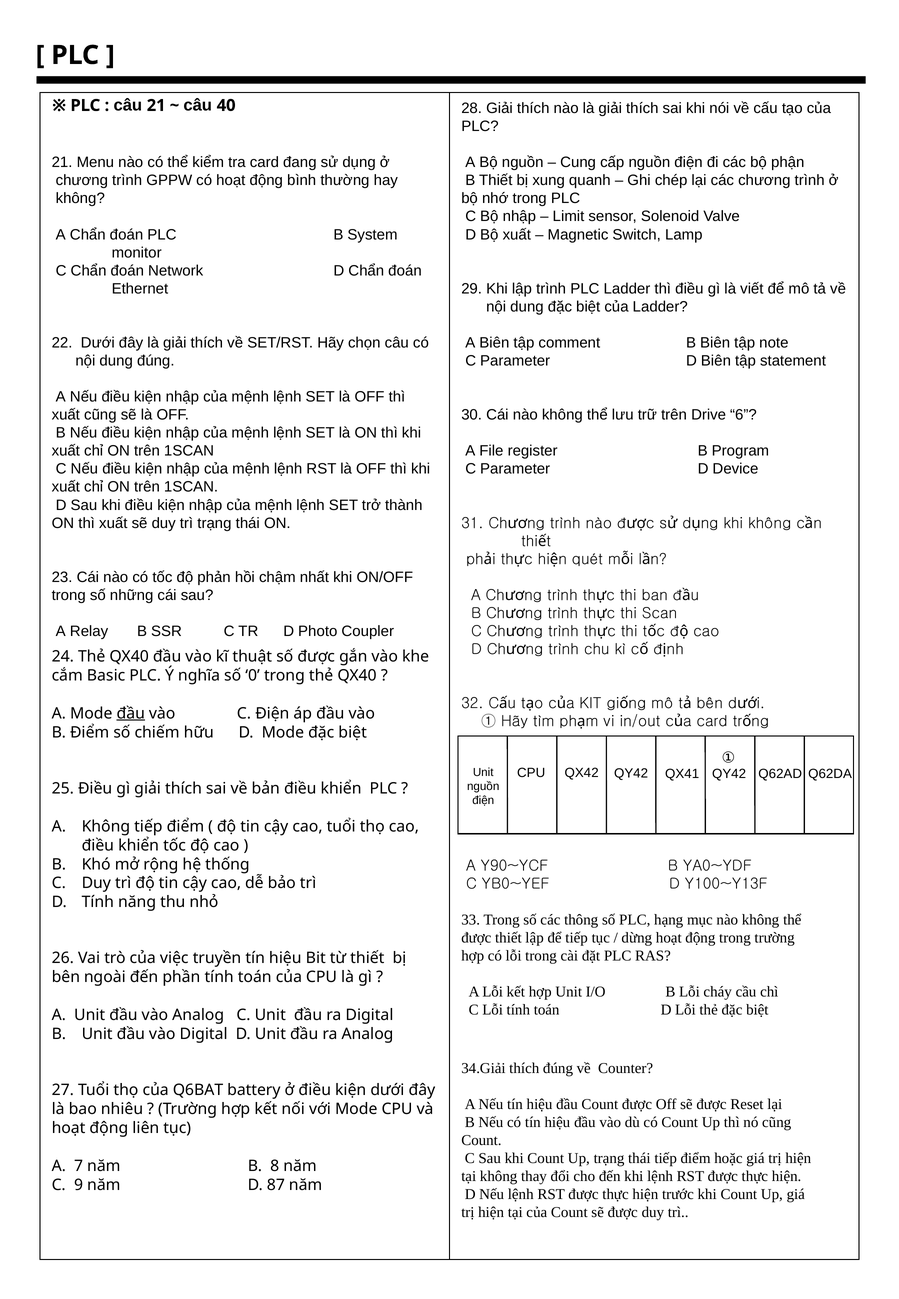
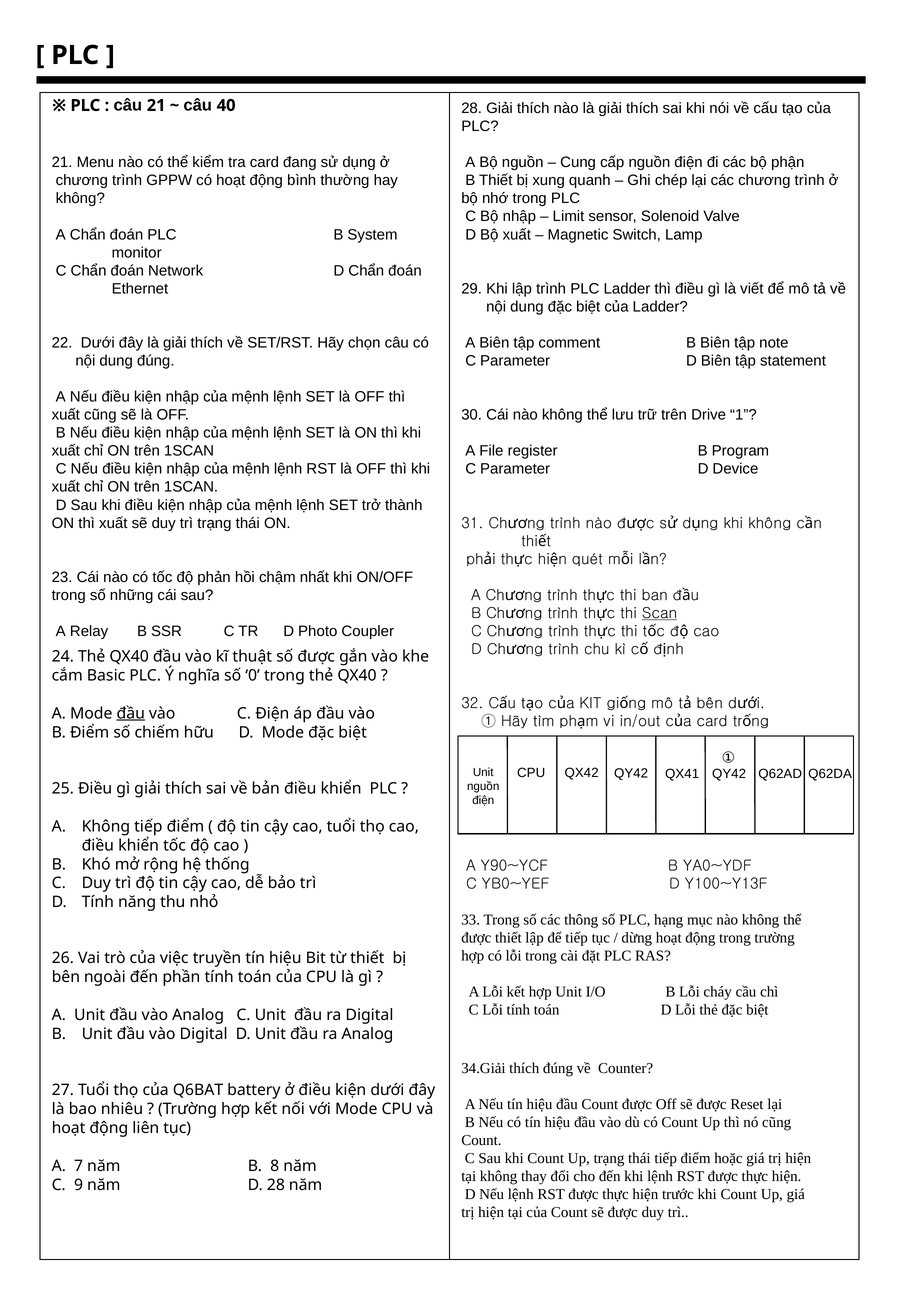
6: 6 -> 1 (743, 415)
Scan underline: none -> present (660, 613)
D 87: 87 -> 28 (276, 1185)
